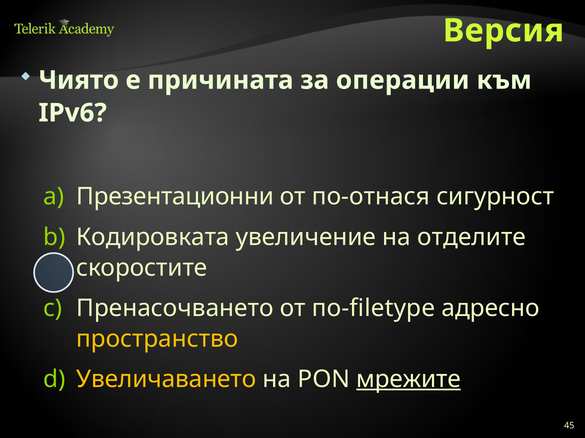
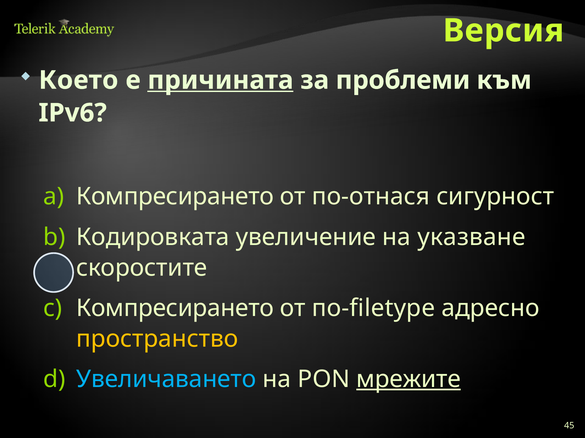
Чиято: Чиято -> Което (78, 80)
причината underline: none -> present (220, 80)
операции: операции -> проблеми (403, 80)
Презентационни: Презентационни -> Компресирането (175, 197)
отделите: отделите -> указване (471, 237)
Пренасочването: Пренасочването -> Компресирането (175, 309)
Увеличаването colour: yellow -> light blue (166, 380)
